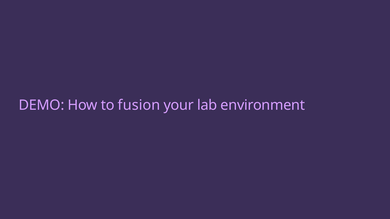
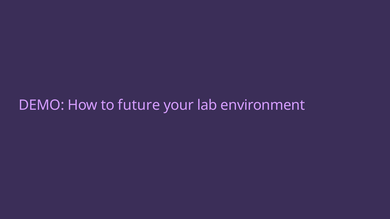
fusion: fusion -> future (139, 105)
